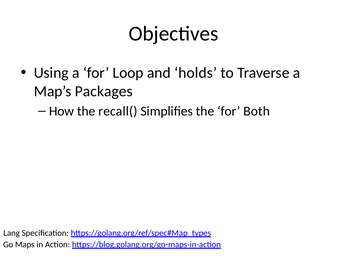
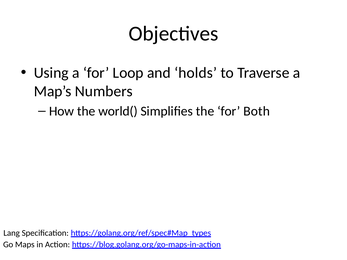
Packages: Packages -> Numbers (104, 91)
recall(: recall( -> world( (118, 111)
